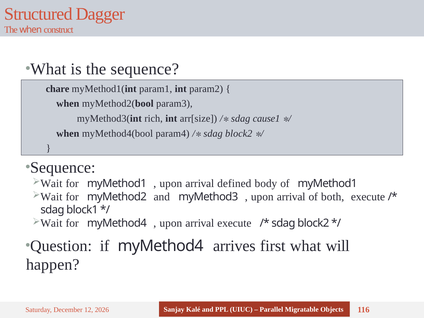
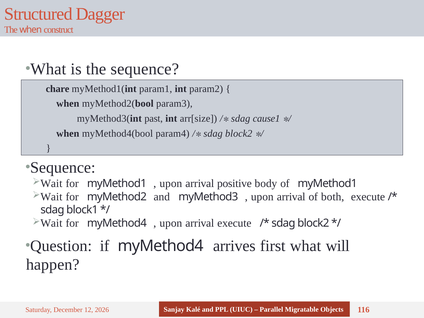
rich: rich -> past (154, 119)
defined: defined -> positive (234, 183)
